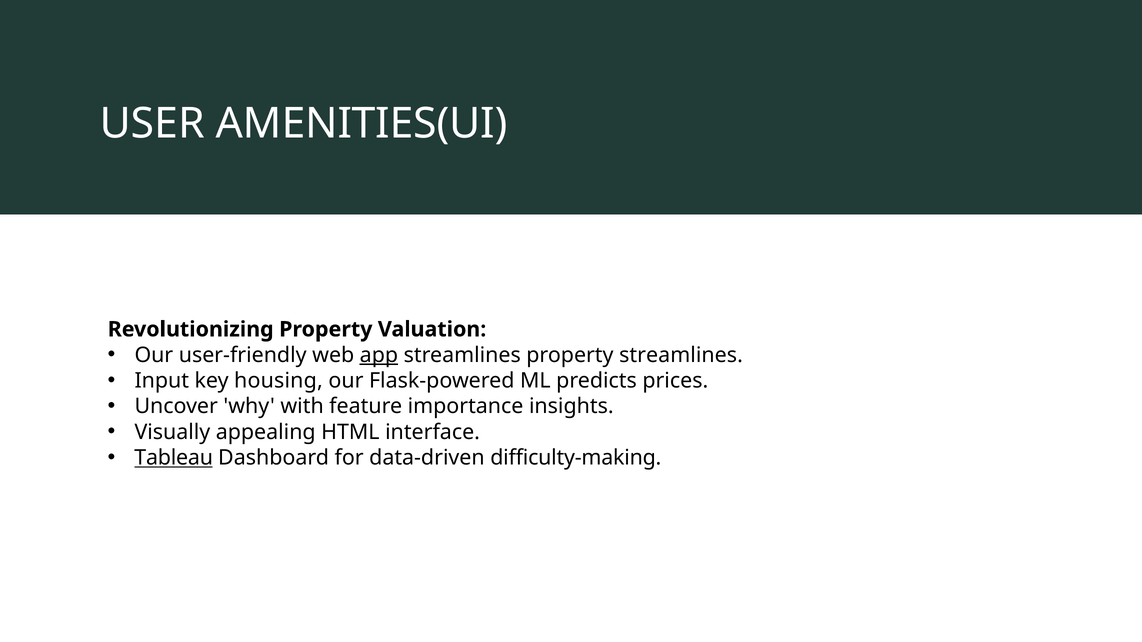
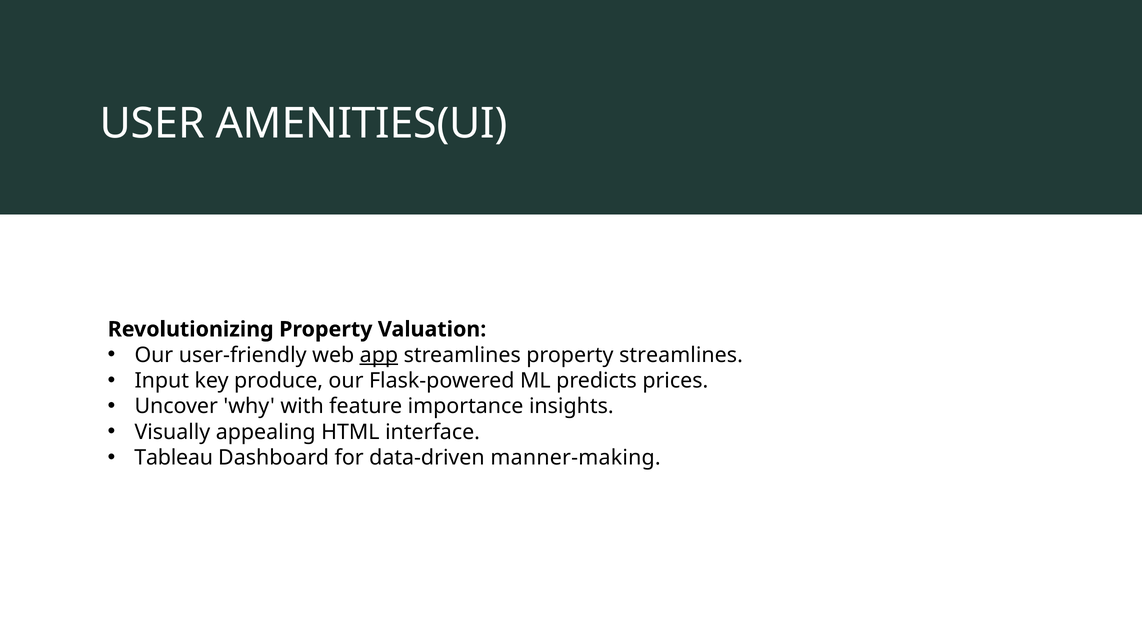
housing: housing -> produce (279, 381)
Tableau underline: present -> none (174, 458)
difficulty-making: difficulty-making -> manner-making (576, 458)
